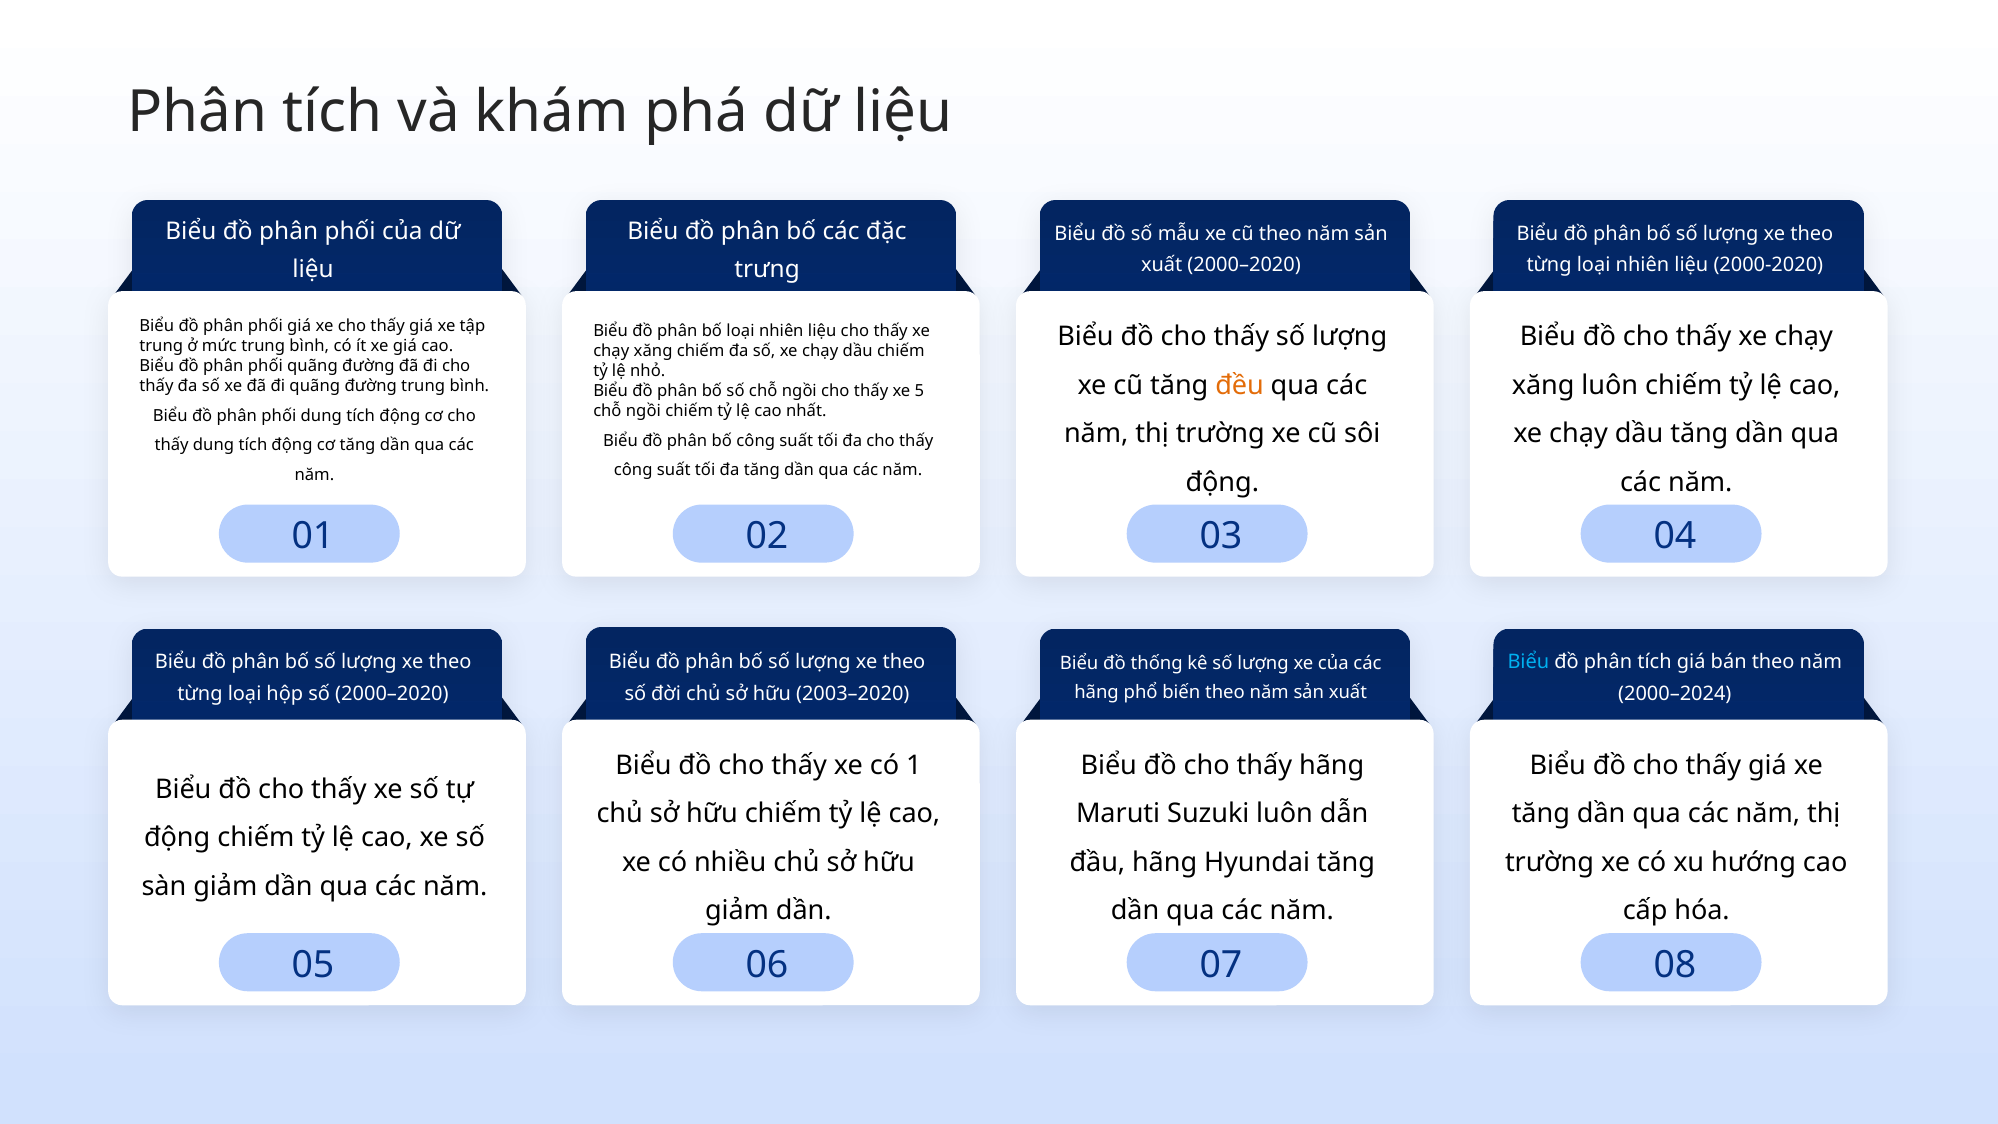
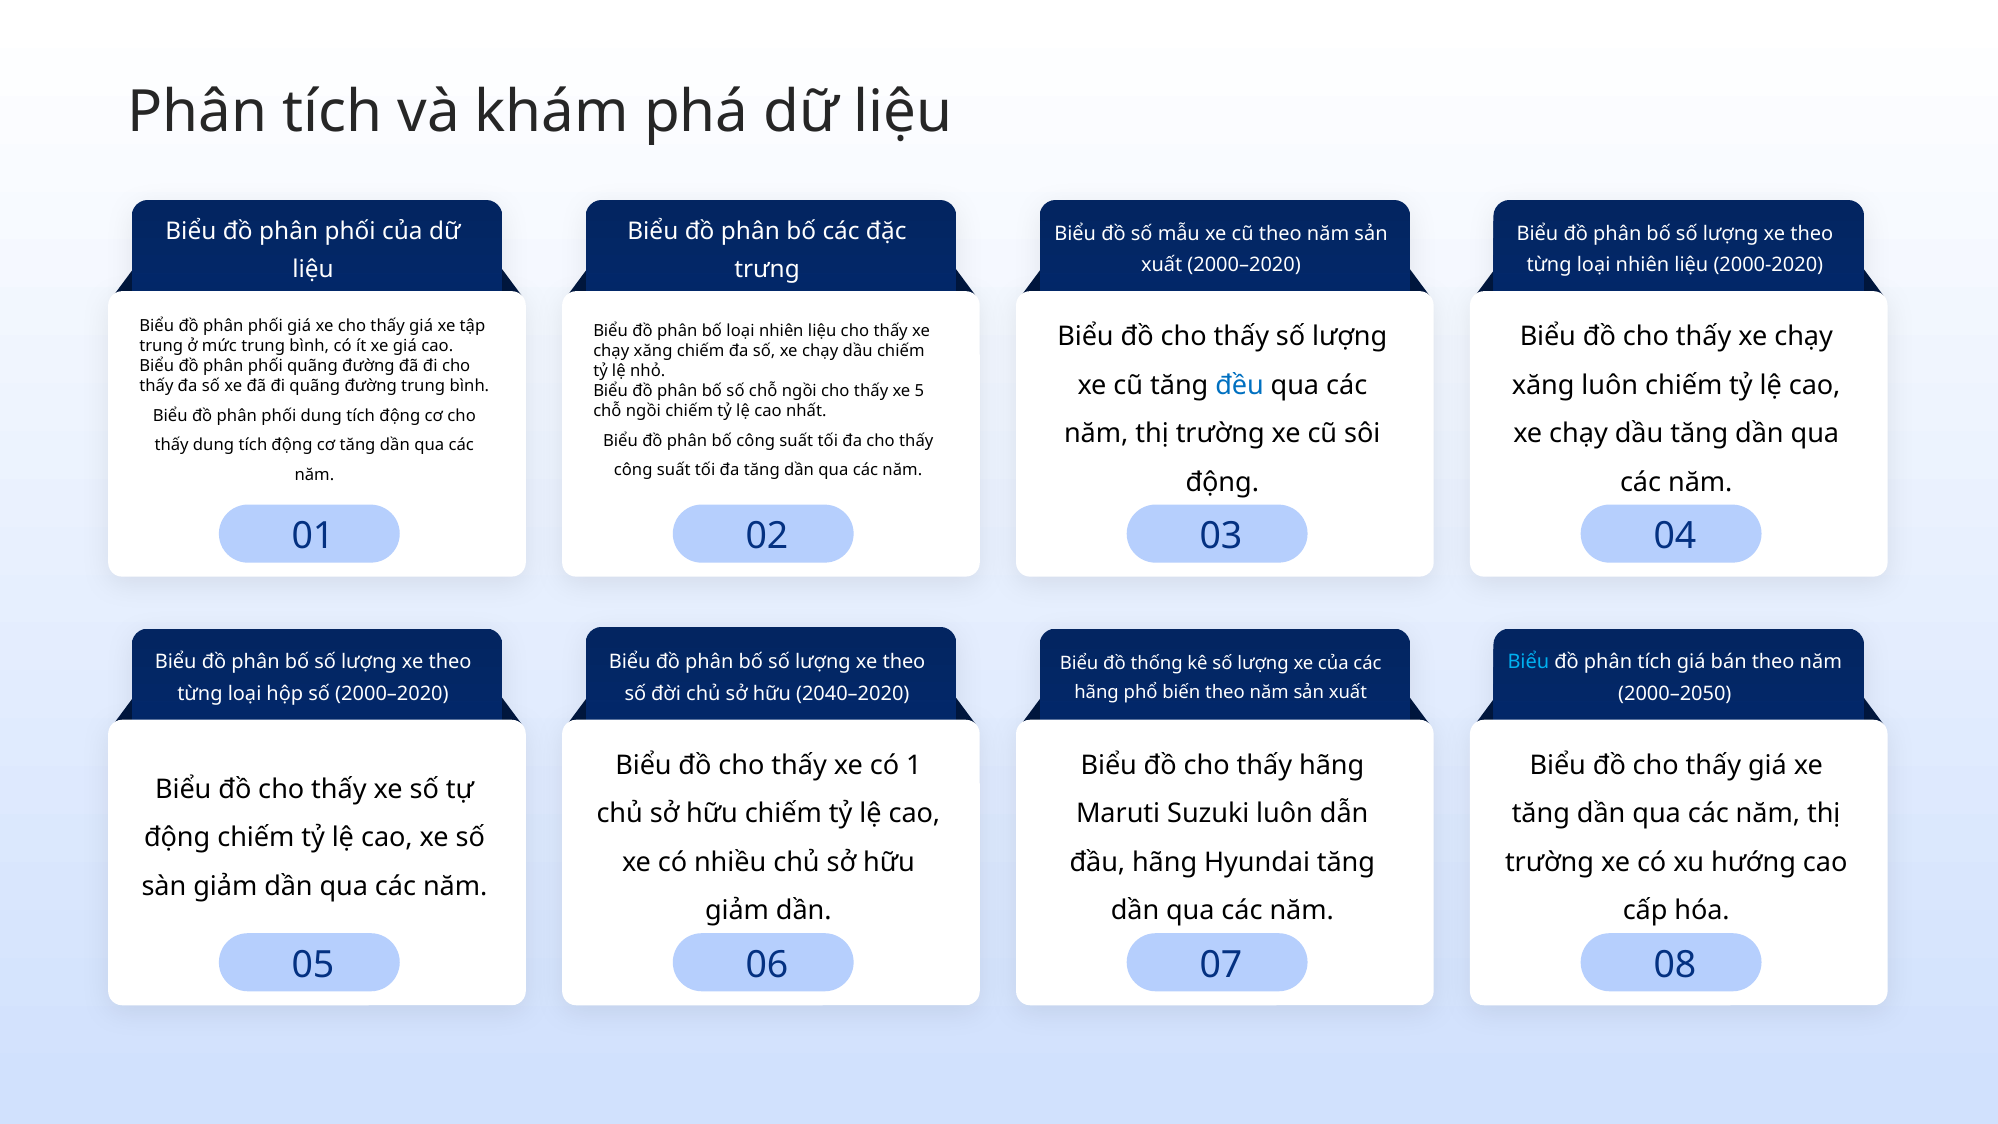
đều colour: orange -> blue (1240, 385)
2003–2020: 2003–2020 -> 2040–2020 (853, 693)
2000–2024: 2000–2024 -> 2000–2050 (1675, 693)
